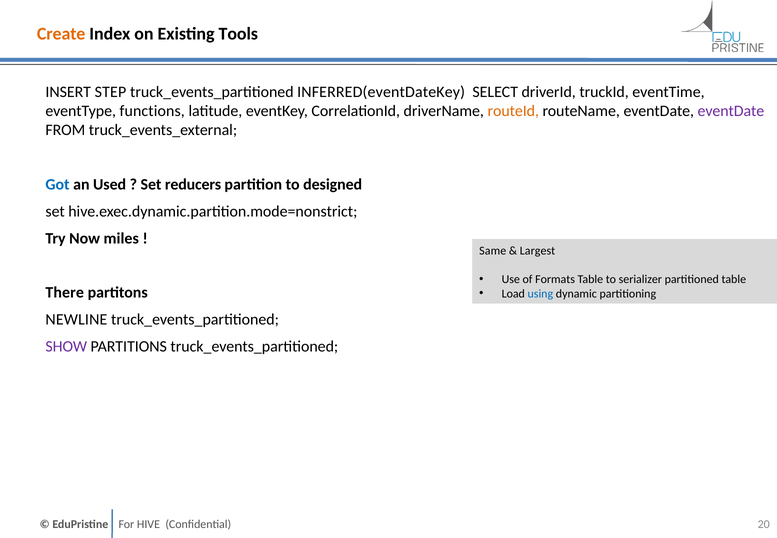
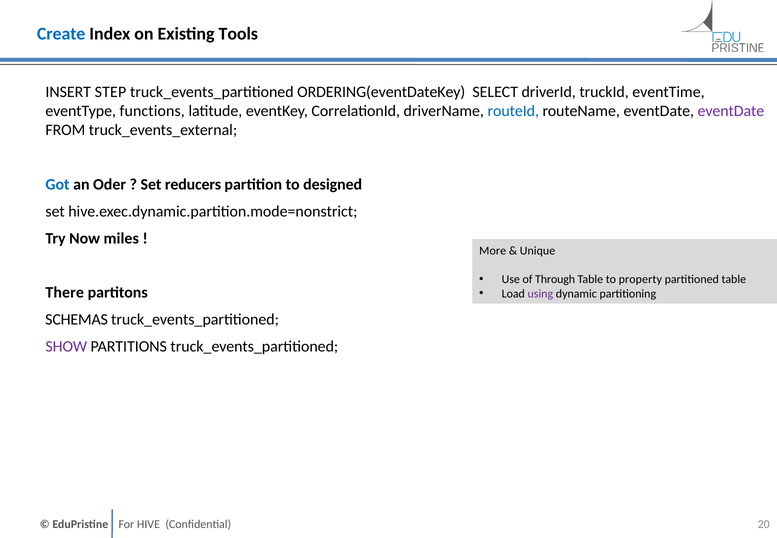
Create colour: orange -> blue (61, 34)
INFERRED(eventDateKey: INFERRED(eventDateKey -> ORDERING(eventDateKey (381, 92)
routeId colour: orange -> blue (513, 111)
Used: Used -> Oder (110, 184)
Same: Same -> More (493, 251)
Largest: Largest -> Unique (538, 251)
Formats: Formats -> Through (555, 279)
serializer: serializer -> property (640, 279)
using colour: blue -> purple (540, 294)
NEWLINE: NEWLINE -> SCHEMAS (77, 319)
